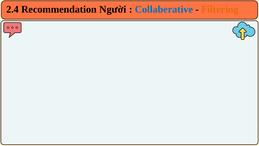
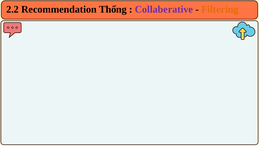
2.4: 2.4 -> 2.2 (13, 9)
Người: Người -> Thống (113, 9)
Collaberative colour: blue -> purple (164, 9)
